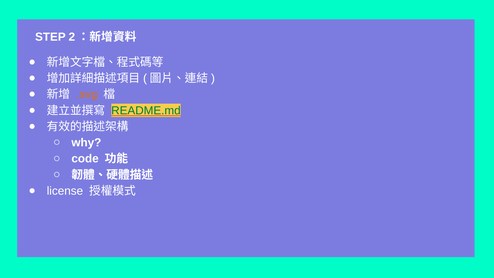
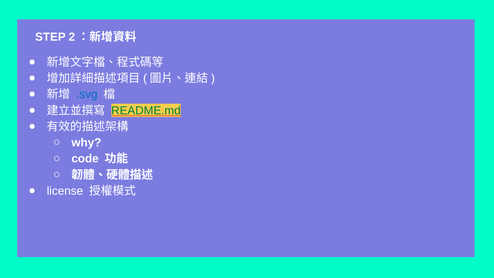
.svg colour: orange -> blue (87, 94)
